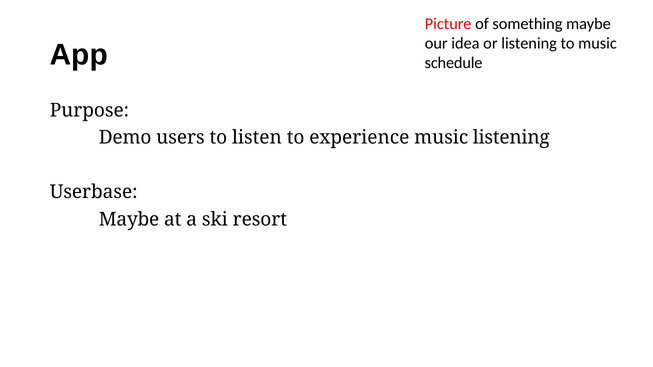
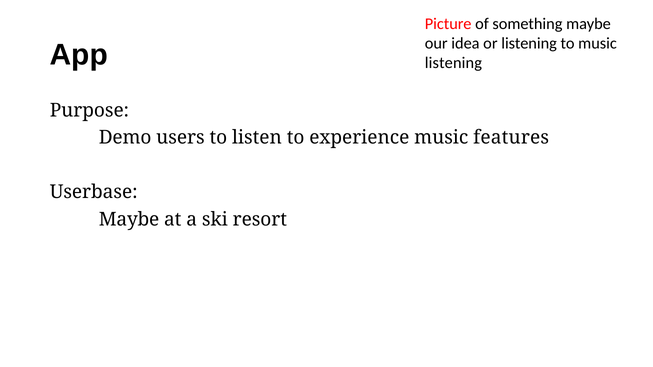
schedule: schedule -> listening (453, 63)
music listening: listening -> features (511, 138)
